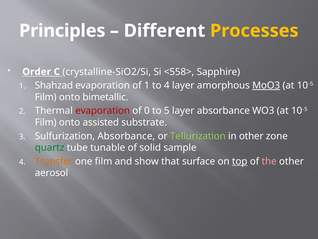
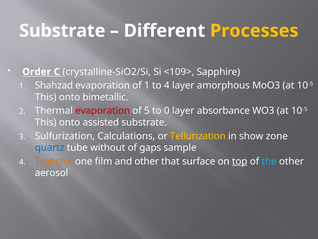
Principles: Principles -> Substrate (62, 31)
<558>: <558> -> <109> (179, 72)
MoO3 underline: present -> none (266, 85)
Film: Film -> This (46, 97)
0: 0 -> 5 (147, 111)
5: 5 -> 0 (167, 111)
Film: Film -> This (46, 122)
Sulfurization Absorbance: Absorbance -> Calculations (126, 136)
Tellurization colour: light green -> yellow (198, 136)
in other: other -> show (251, 136)
quartz colour: green -> blue (50, 147)
tunable: tunable -> without (108, 147)
solid: solid -> gaps (150, 147)
and show: show -> other (147, 161)
the colour: pink -> light blue (269, 161)
